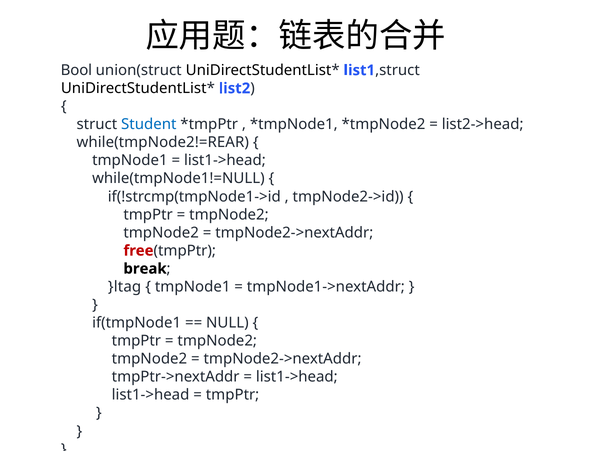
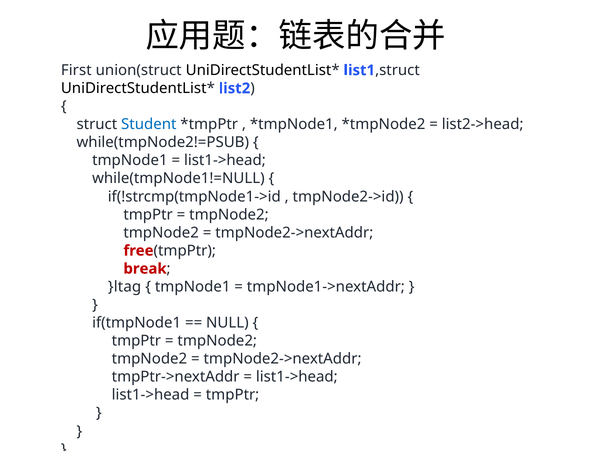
Bool: Bool -> First (76, 70)
while(tmpNode2!=REAR: while(tmpNode2!=REAR -> while(tmpNode2!=PSUB (163, 142)
break colour: black -> red (145, 269)
